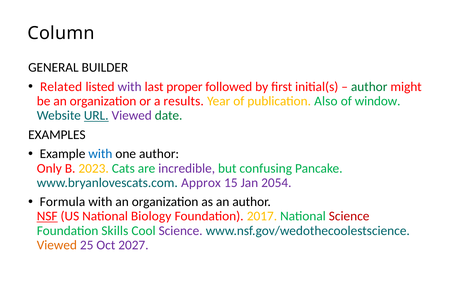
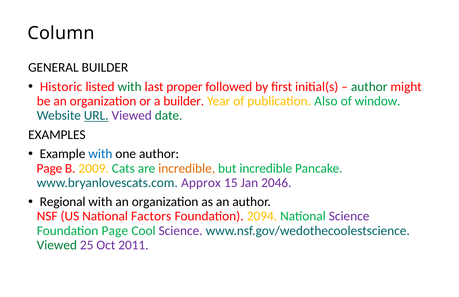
Related: Related -> Historic (61, 87)
with colour: purple -> green (130, 87)
a results: results -> builder (184, 101)
Only: Only -> Page (49, 168)
2023: 2023 -> 2009 (94, 168)
incredible colour: purple -> orange (187, 168)
but confusing: confusing -> incredible (266, 168)
2054: 2054 -> 2046 (276, 183)
Formula: Formula -> Regional (63, 202)
NSF underline: present -> none (47, 216)
Biology: Biology -> Factors (151, 216)
2017: 2017 -> 2094 (262, 216)
Science colour: red -> purple (349, 216)
Foundation Skills: Skills -> Page (115, 231)
Viewed colour: orange -> green (57, 245)
2027: 2027 -> 2011 (133, 245)
